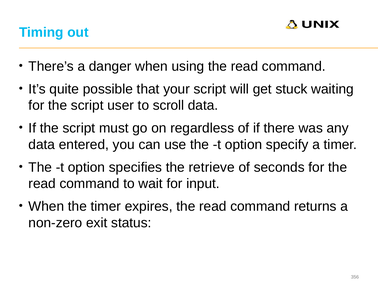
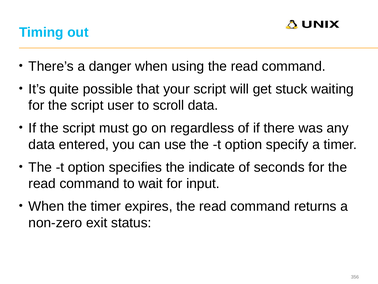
retrieve: retrieve -> indicate (212, 167)
